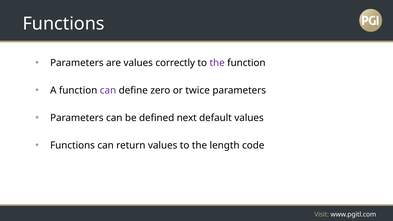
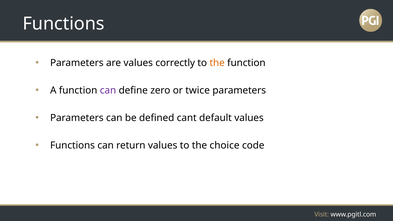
the colour: purple -> orange (217, 63)
next: next -> cant (187, 118)
length: length -> choice (225, 145)
